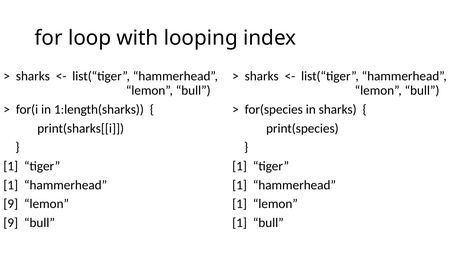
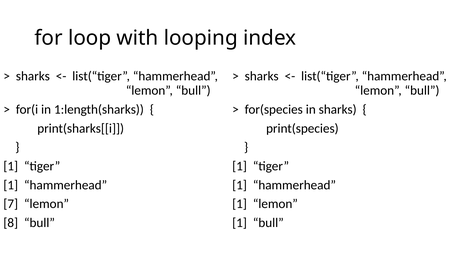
9: 9 -> 7 (11, 204)
9: 9 -> 8 (11, 223)
